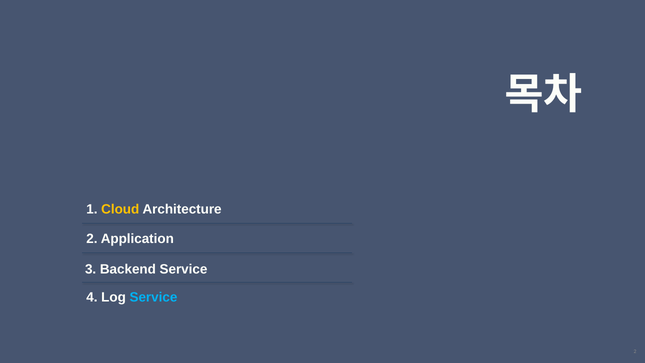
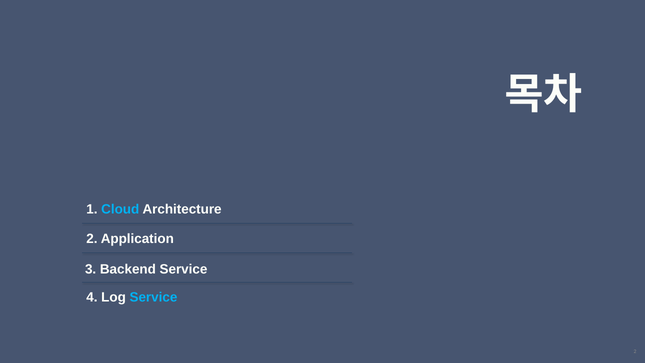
Cloud colour: yellow -> light blue (120, 209)
